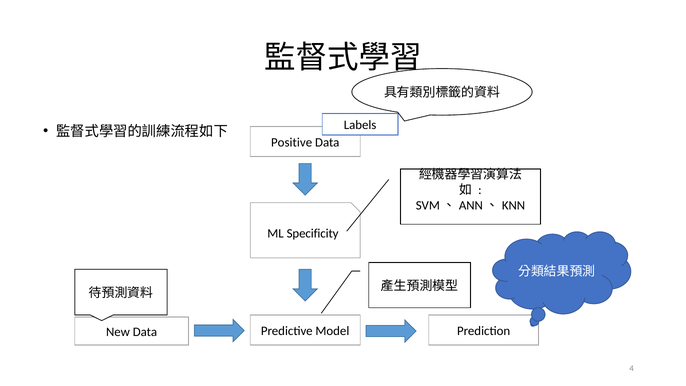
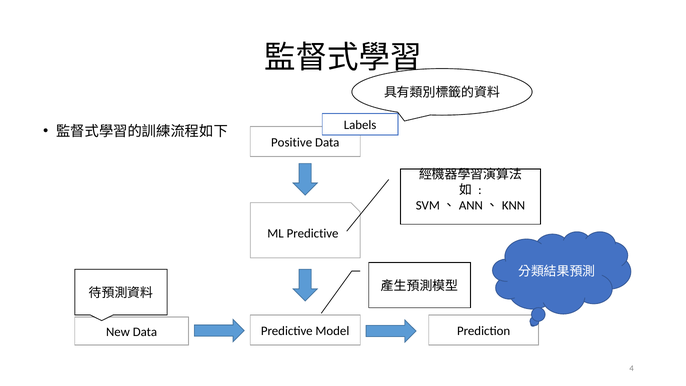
ML Specificity: Specificity -> Predictive (313, 233)
